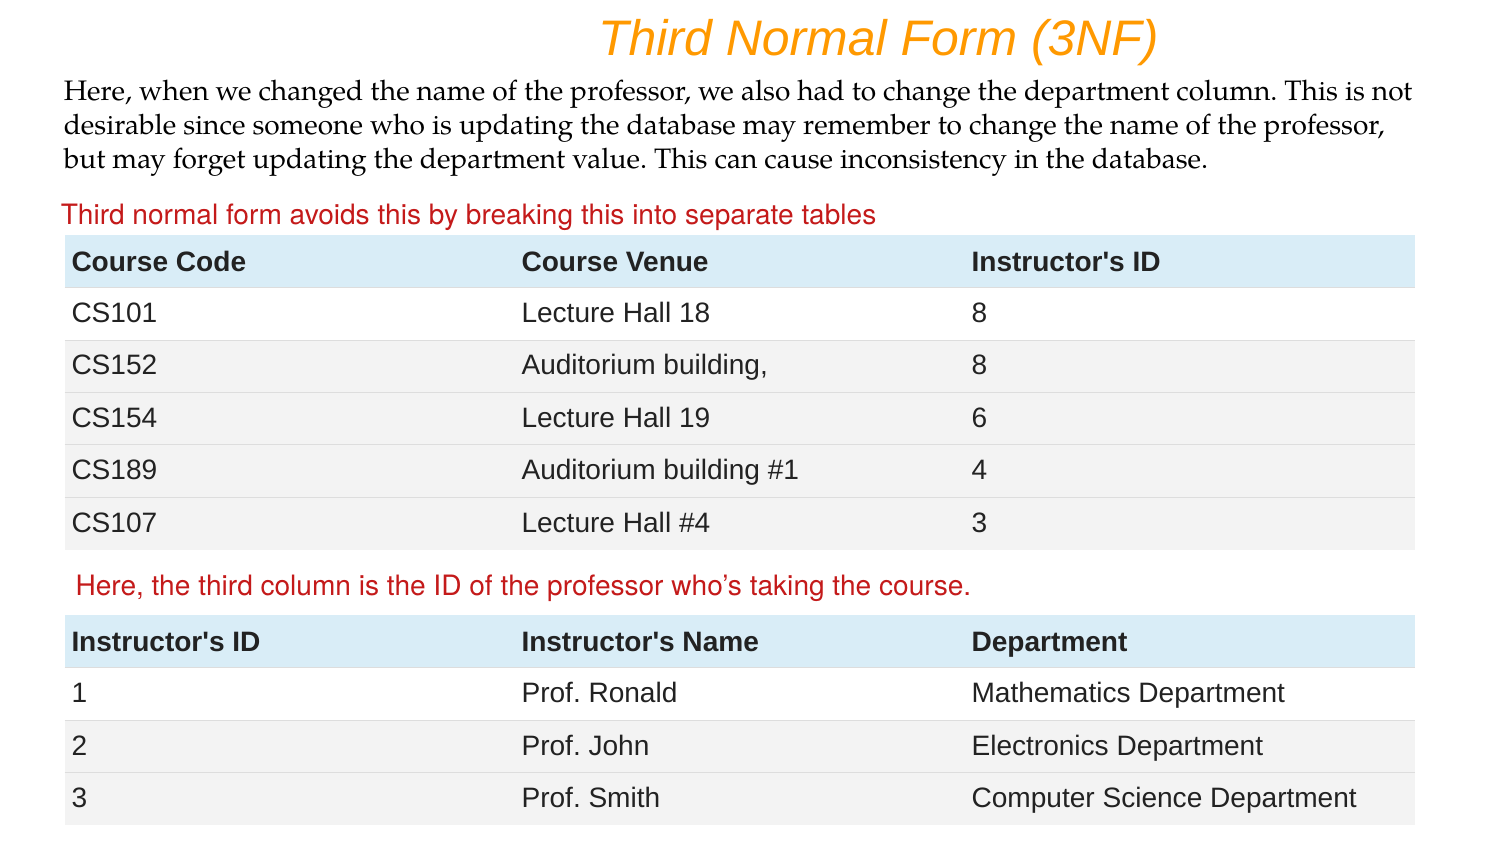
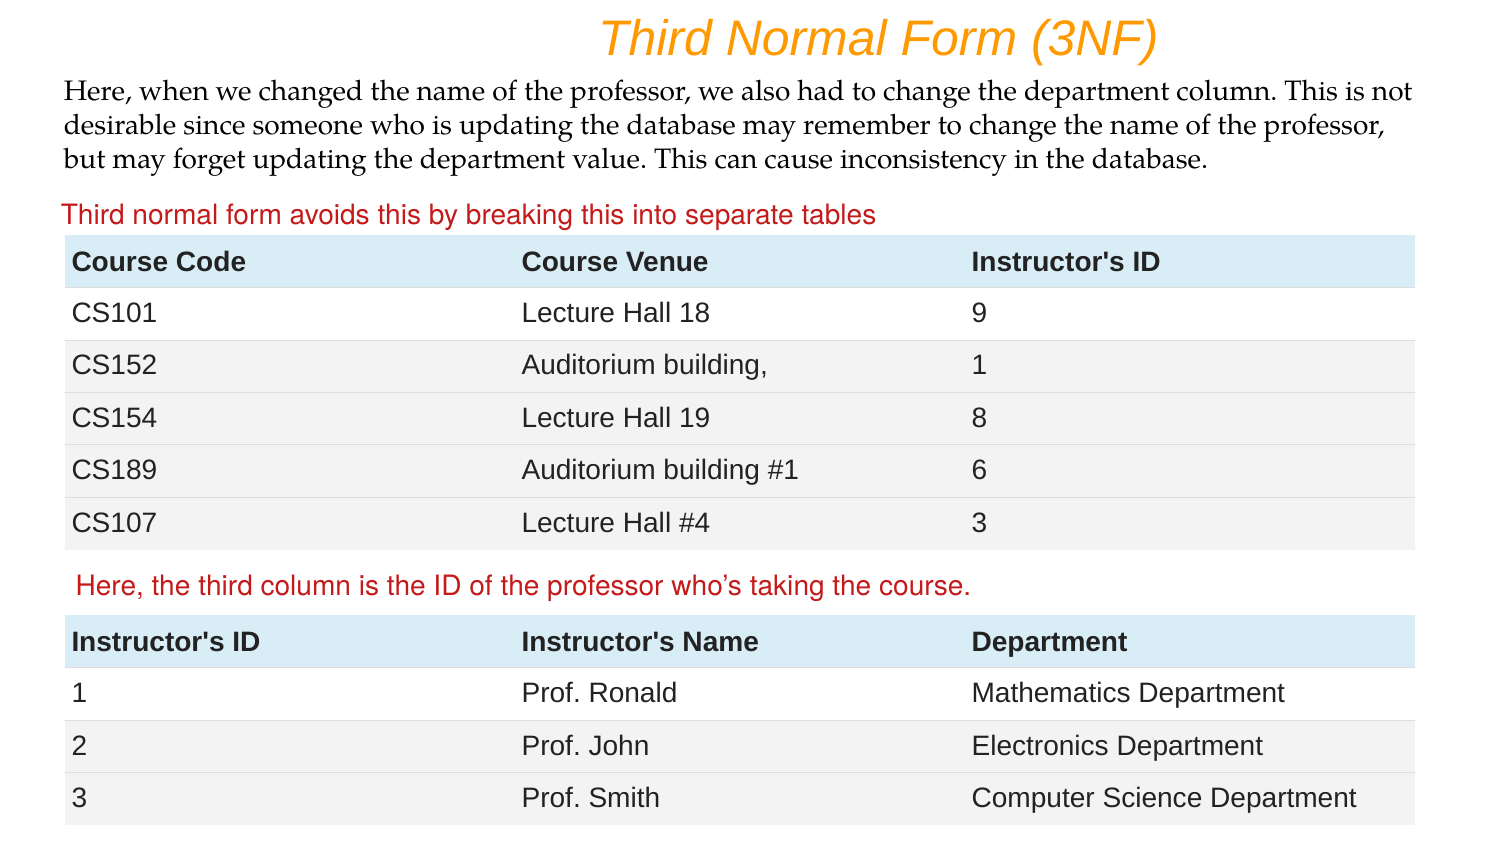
18 8: 8 -> 9 (979, 313)
building 8: 8 -> 1 (979, 366)
6: 6 -> 8 (979, 418)
4: 4 -> 6 (979, 471)
